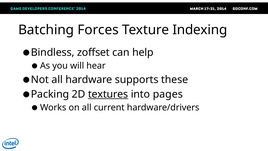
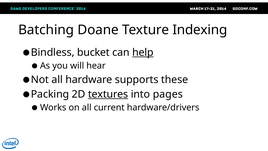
Forces: Forces -> Doane (98, 30)
zoffset: zoffset -> bucket (93, 52)
help underline: none -> present (143, 52)
